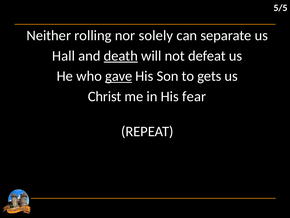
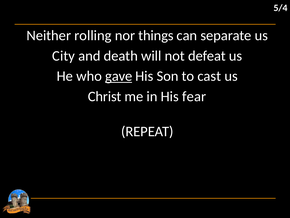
5/5: 5/5 -> 5/4 (280, 8)
solely: solely -> things (156, 35)
Hall: Hall -> City (64, 56)
death underline: present -> none (121, 56)
gets: gets -> cast (209, 76)
